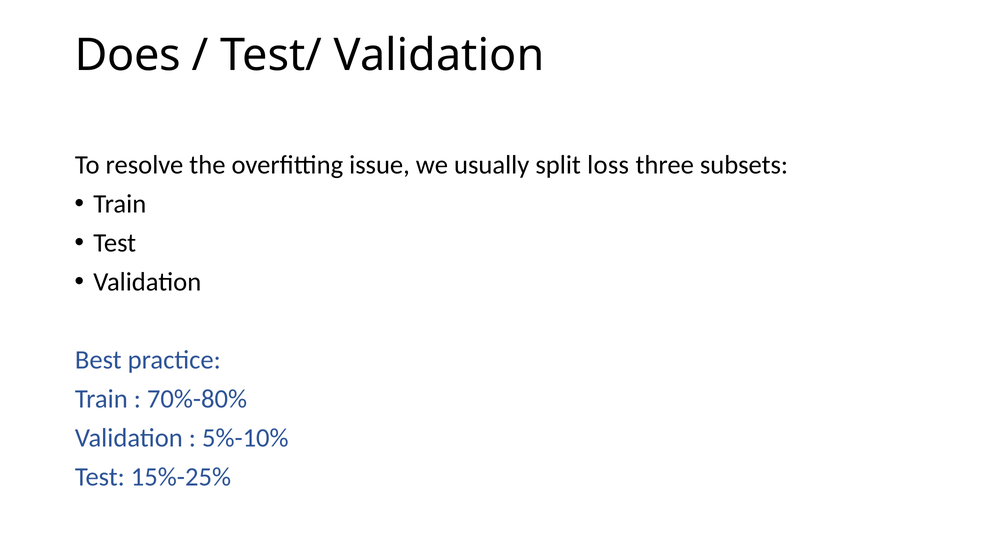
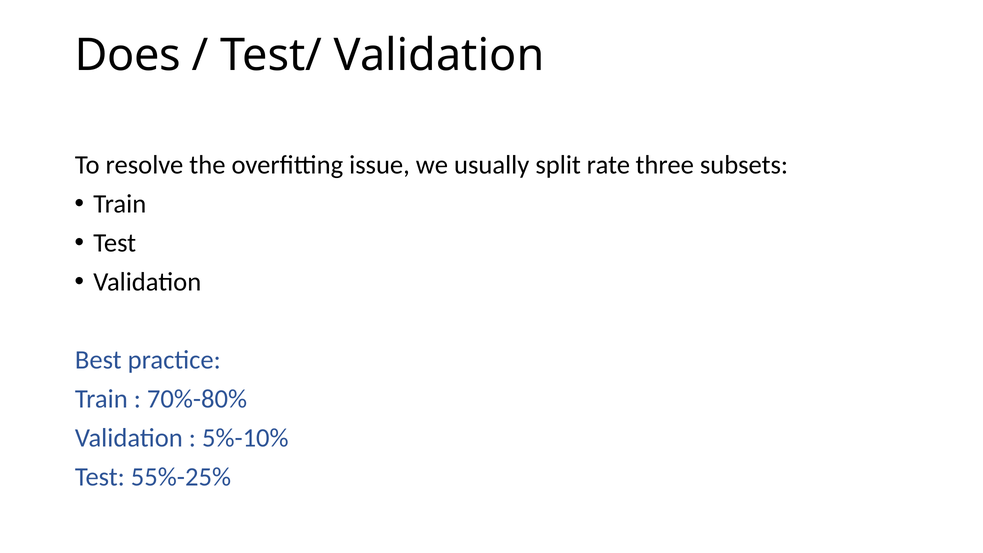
loss: loss -> rate (608, 165)
15%-25%: 15%-25% -> 55%-25% (181, 477)
